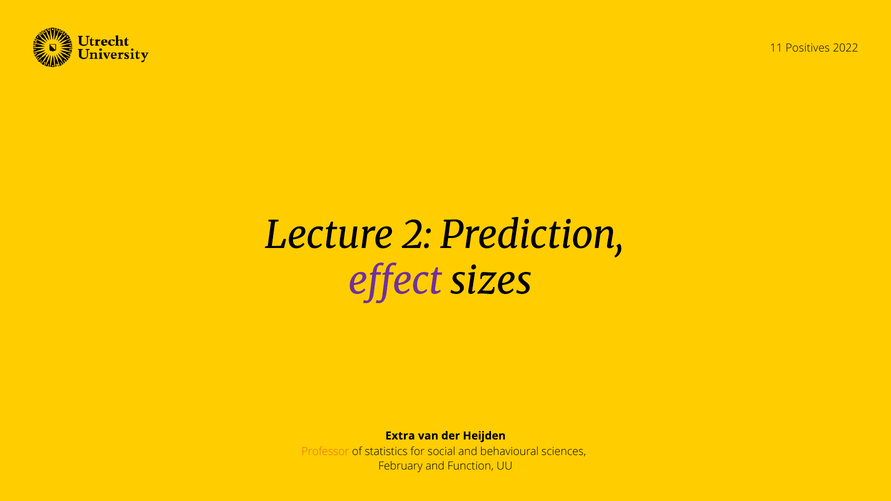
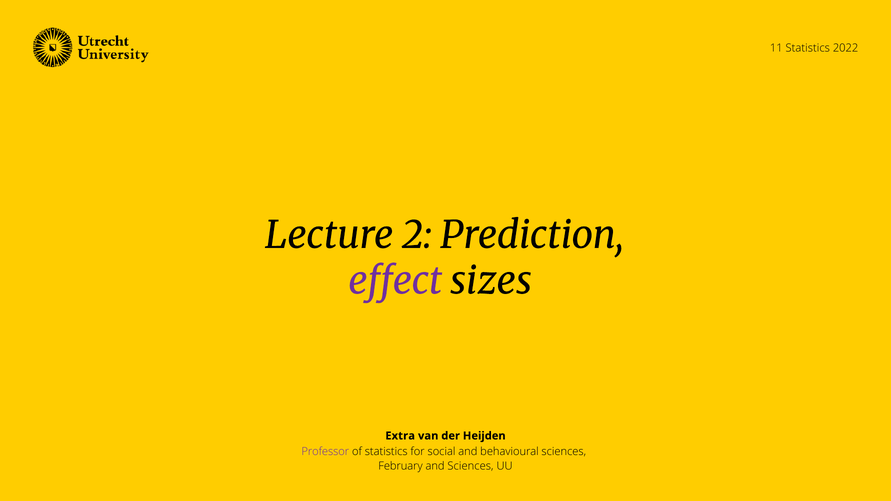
11 Positives: Positives -> Statistics (808, 48)
Professor colour: orange -> purple (325, 452)
and Function: Function -> Sciences (470, 466)
